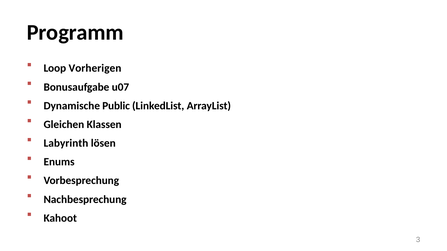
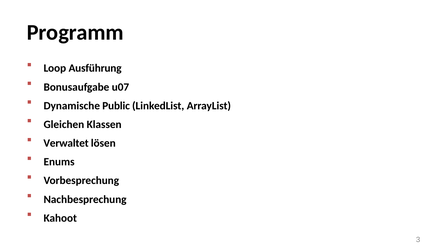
Vorherigen: Vorherigen -> Ausführung (95, 68)
Labyrinth: Labyrinth -> Verwaltet (66, 143)
